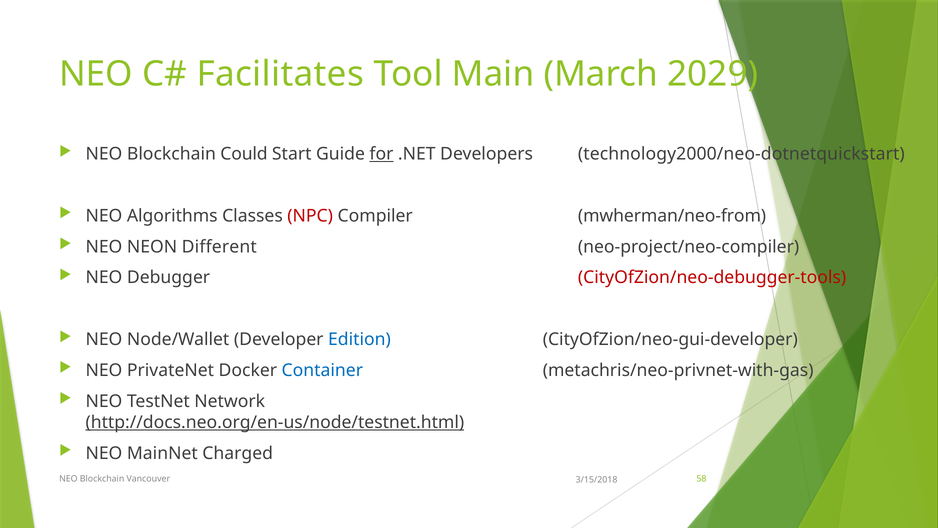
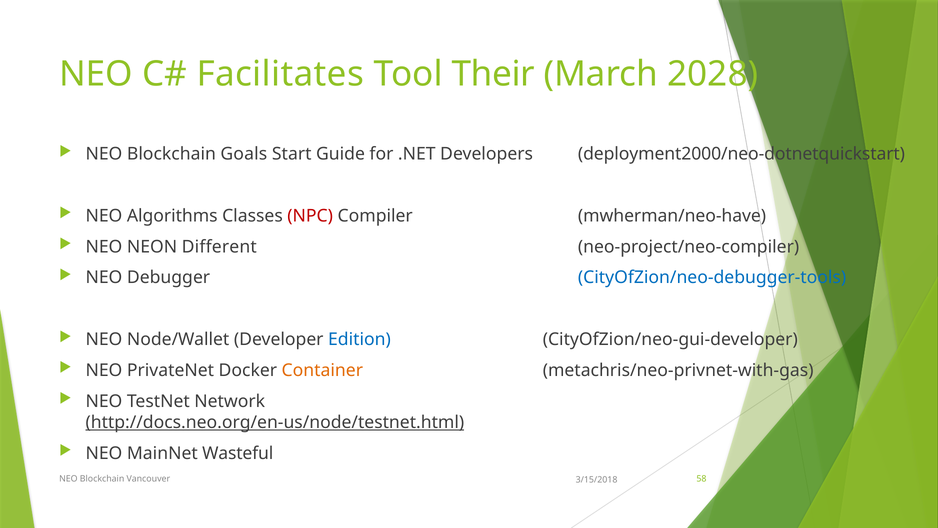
Main: Main -> Their (493, 74)
2029: 2029 -> 2028 (713, 74)
Could: Could -> Goals (244, 154)
for underline: present -> none (381, 154)
technology2000/neo-dotnetquickstart: technology2000/neo-dotnetquickstart -> deployment2000/neo-dotnetquickstart (741, 154)
mwherman/neo-from: mwherman/neo-from -> mwherman/neo-have (672, 216)
CityOfZion/neo-debugger-tools colour: red -> blue (712, 277)
Container colour: blue -> orange (322, 370)
Charged: Charged -> Wasteful (238, 453)
